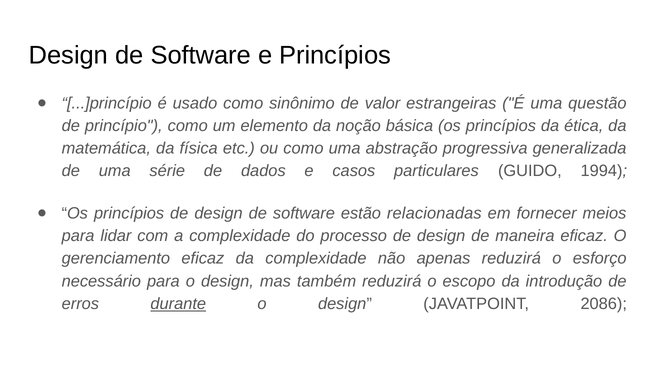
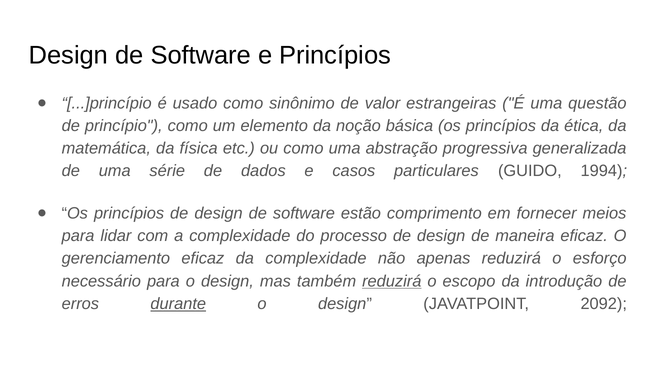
relacionadas: relacionadas -> comprimento (434, 213)
reduzirá underline: none -> present (392, 281)
2086: 2086 -> 2092 (604, 304)
